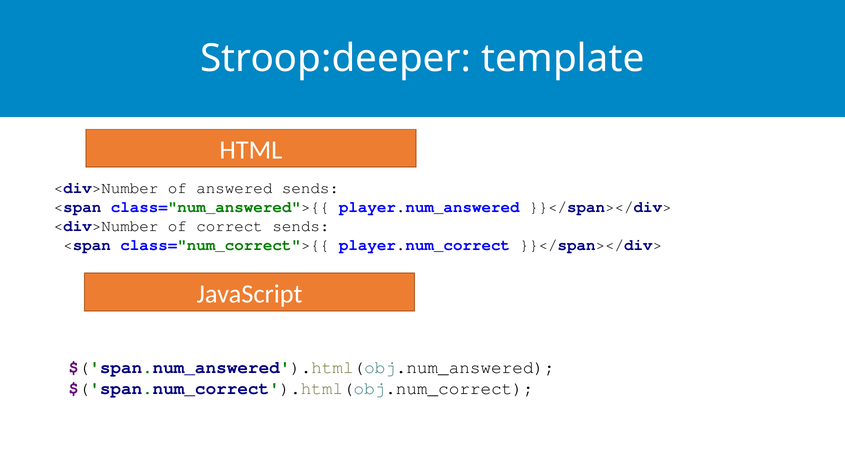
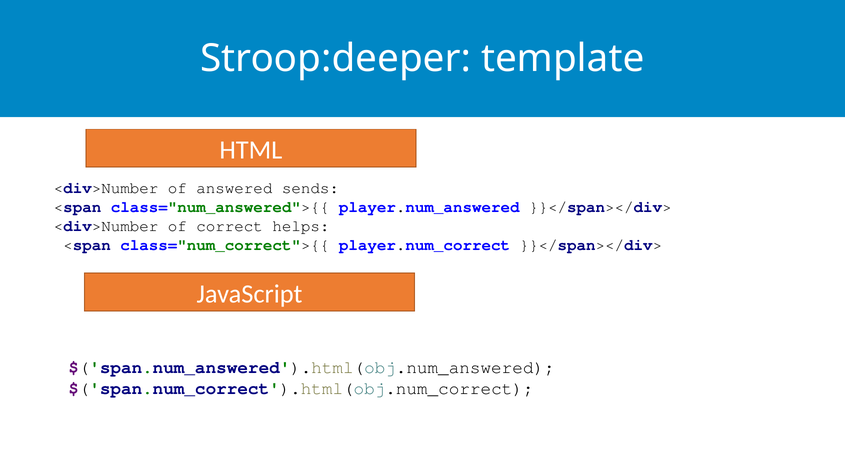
correct sends: sends -> helps (301, 226)
